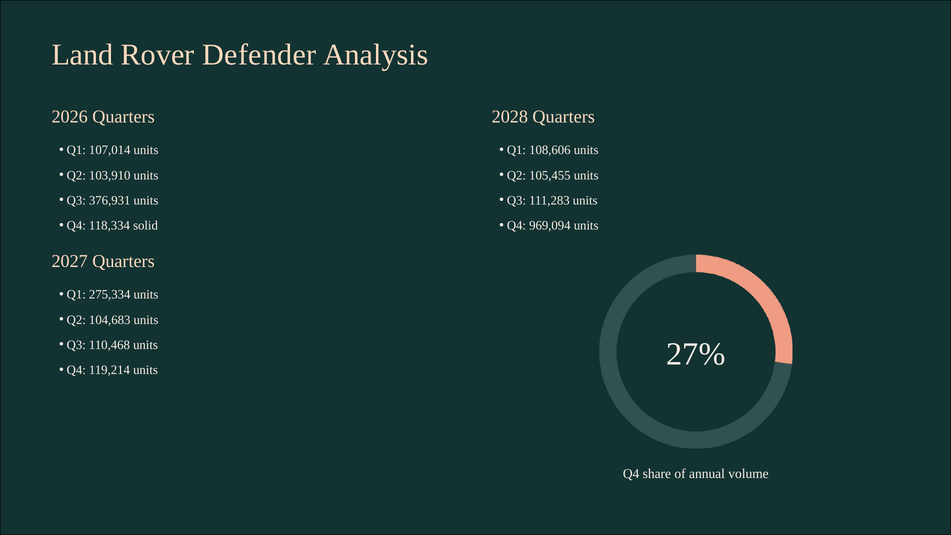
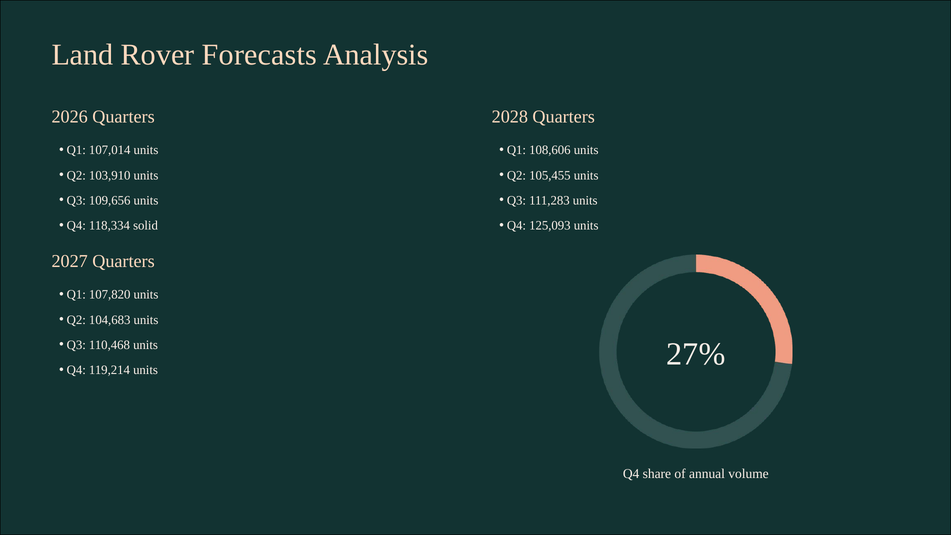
Defender: Defender -> Forecasts (260, 55)
376,931: 376,931 -> 109,656 (110, 200)
969,094: 969,094 -> 125,093 (550, 226)
275,334: 275,334 -> 107,820 (110, 295)
